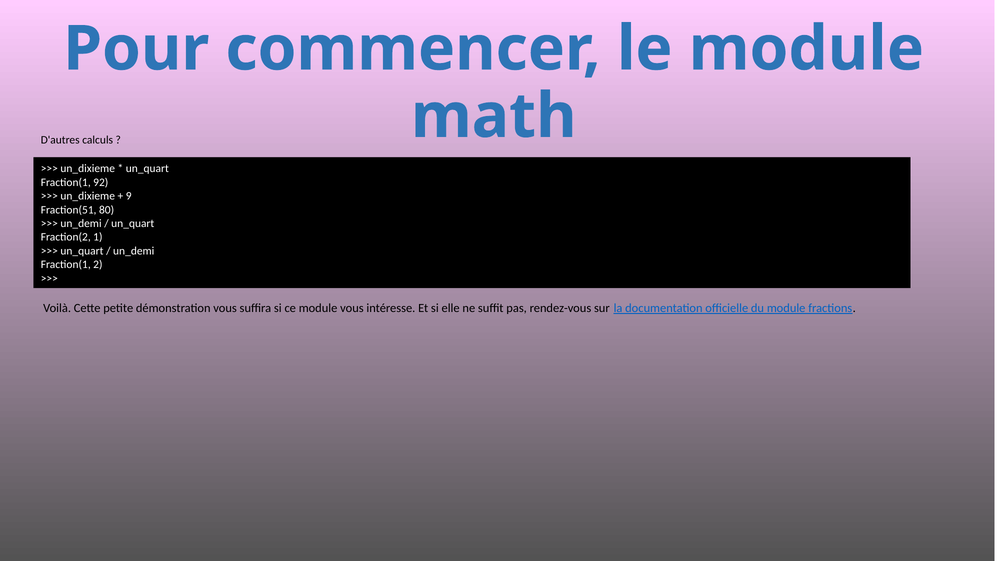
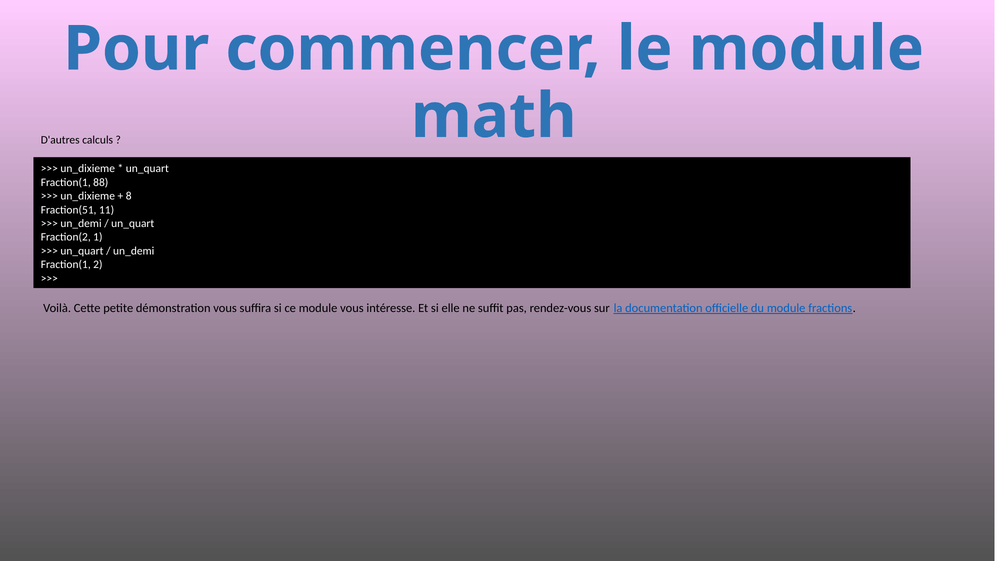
92: 92 -> 88 (101, 182)
9: 9 -> 8 (129, 196)
80: 80 -> 11 (107, 210)
